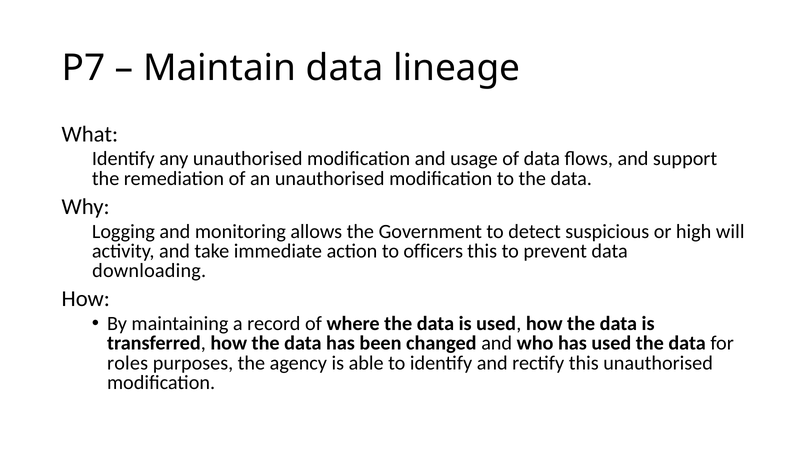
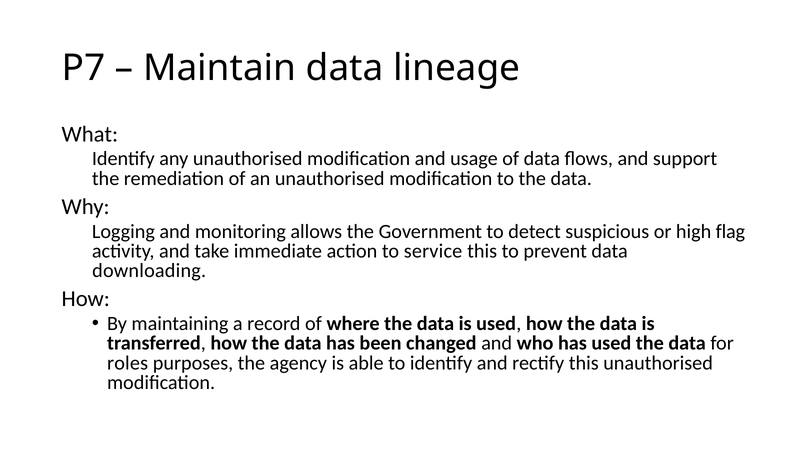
will: will -> flag (730, 232)
officers: officers -> service (433, 251)
